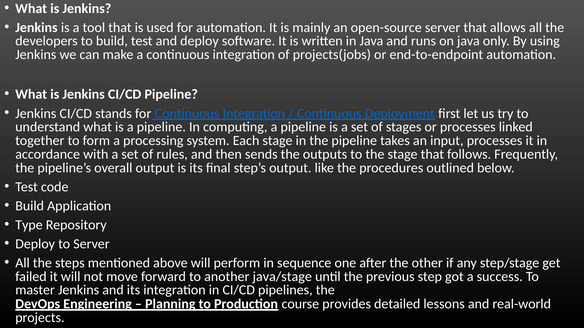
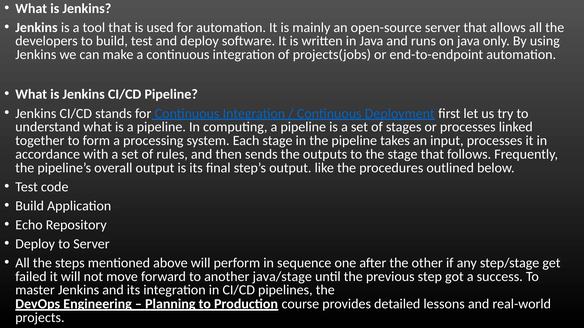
Type: Type -> Echo (29, 225)
